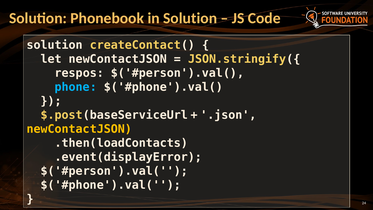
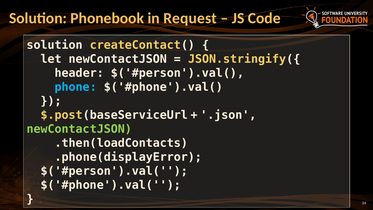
in Solution: Solution -> Request (190, 18)
respos: respos -> header (79, 73)
newContactJSON colour: yellow -> light green (79, 129)
.event(displayError: .event(displayError -> .phone(displayError (128, 157)
